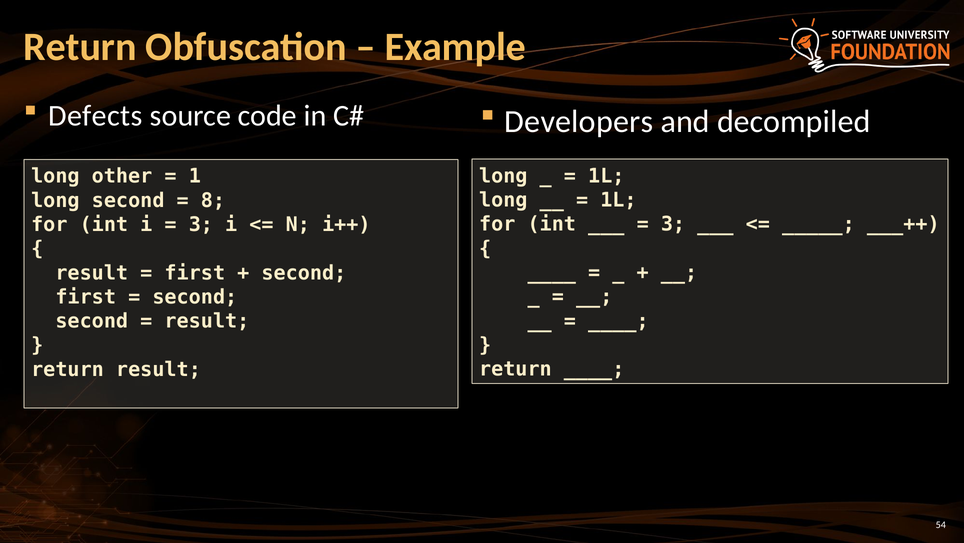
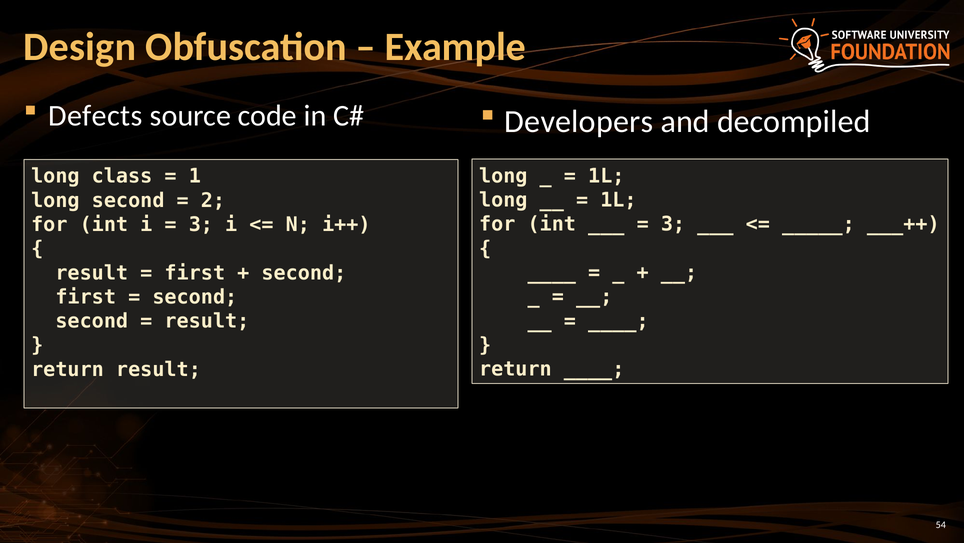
Return: Return -> Design (80, 47)
other: other -> class (122, 176)
8: 8 -> 2 (213, 200)
